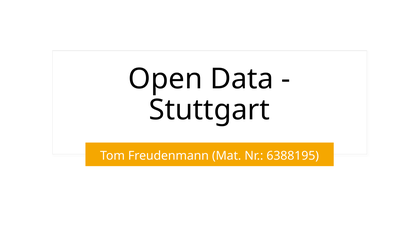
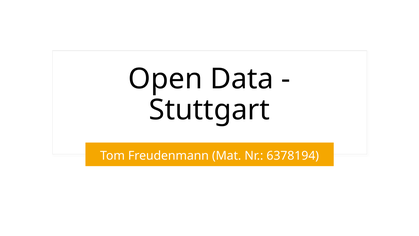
6388195: 6388195 -> 6378194 (293, 156)
